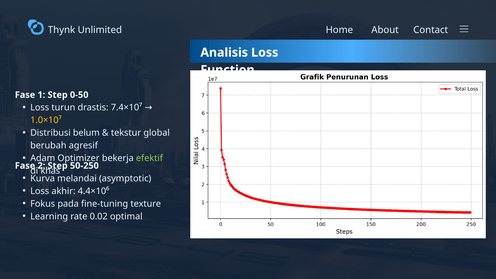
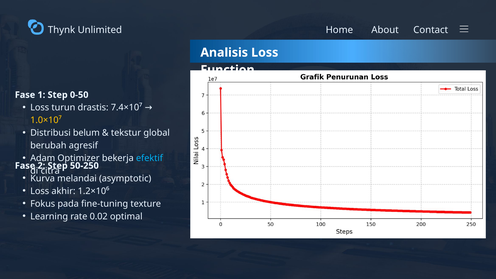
efektif colour: light green -> light blue (149, 158)
khas: khas -> citra (50, 171)
4.4×10⁶: 4.4×10⁶ -> 1.2×10⁶ (94, 191)
